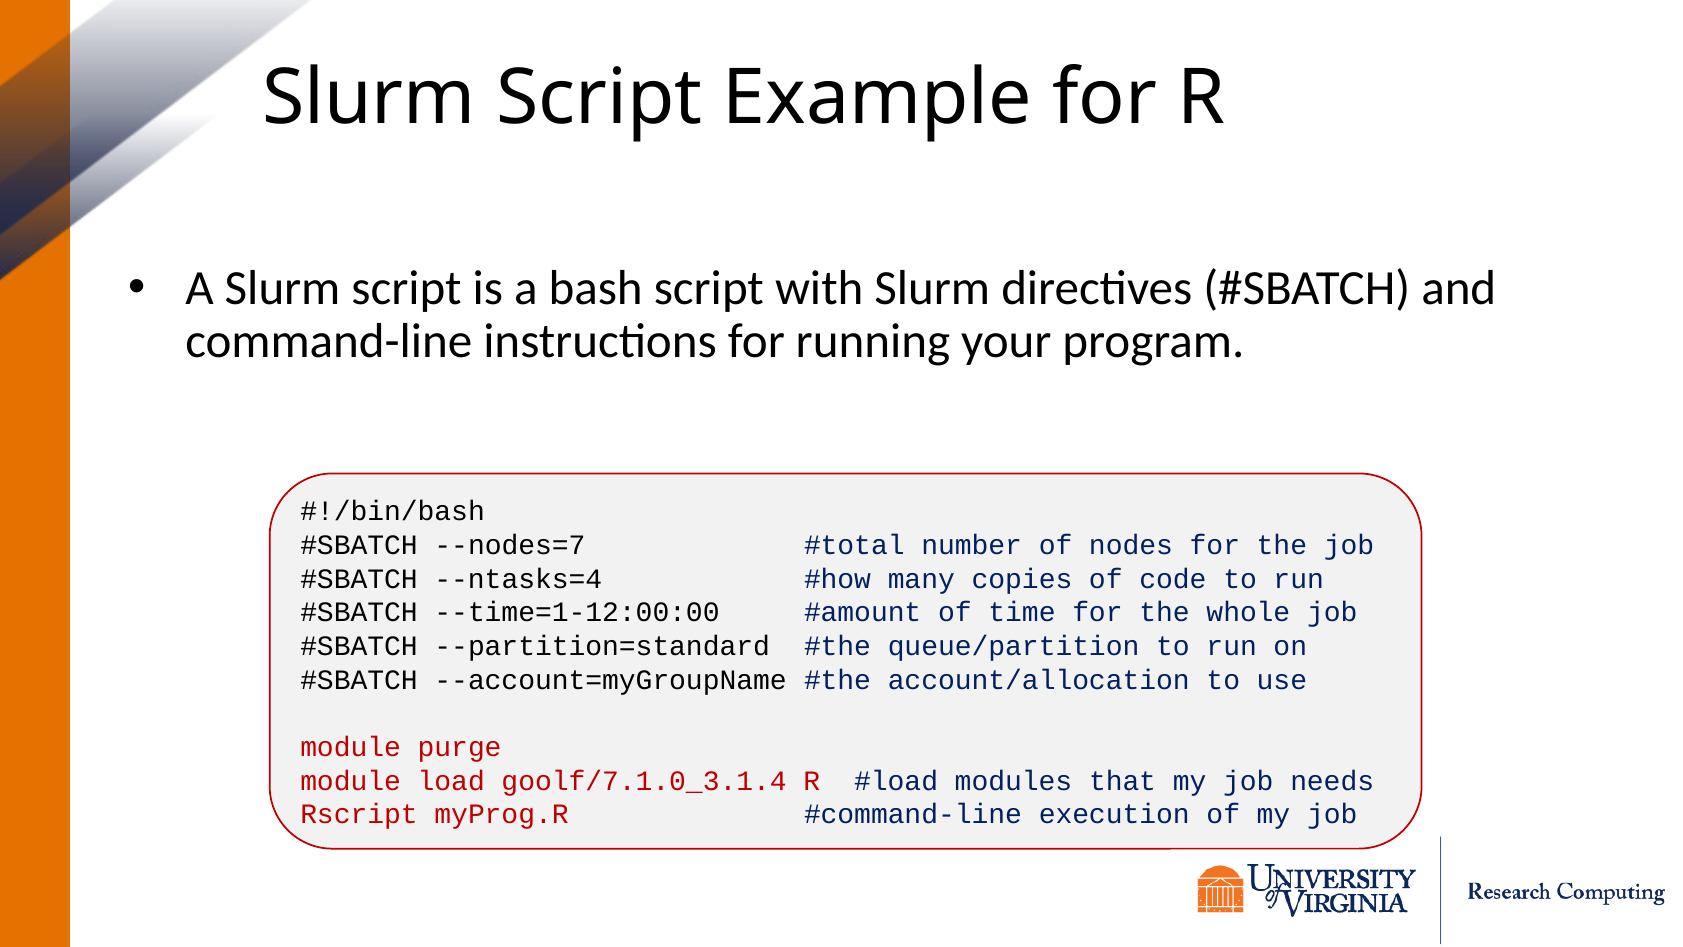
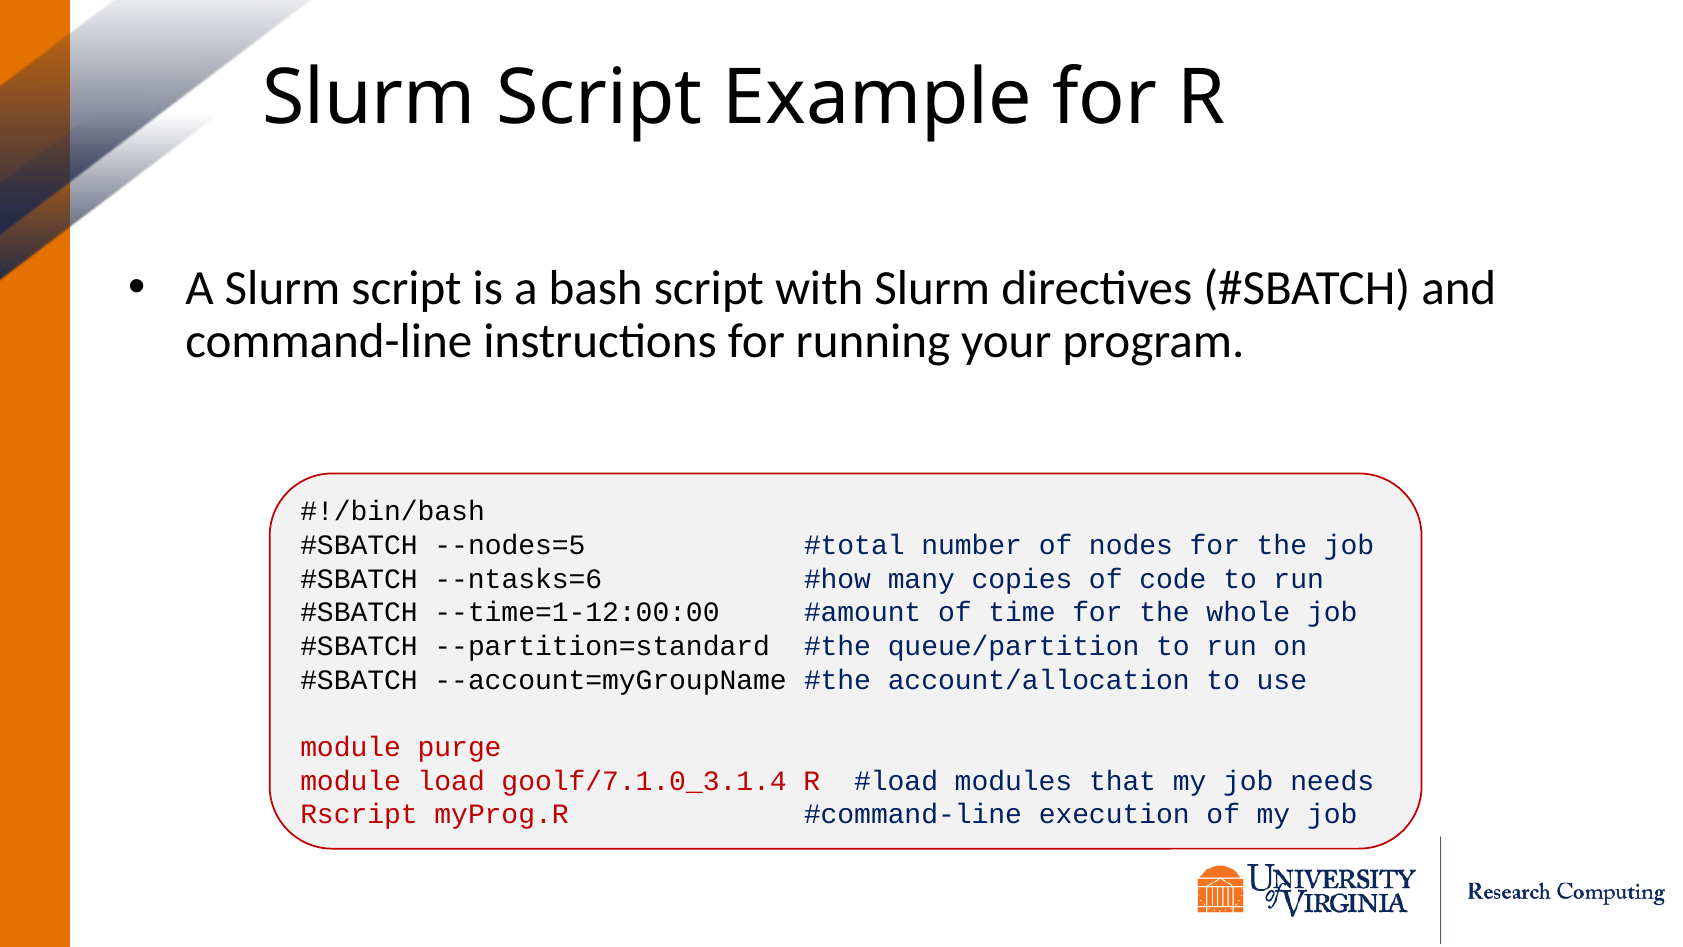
--nodes=7: --nodes=7 -> --nodes=5 (510, 545)
--ntasks=4: --ntasks=4 -> --ntasks=6 (518, 579)
